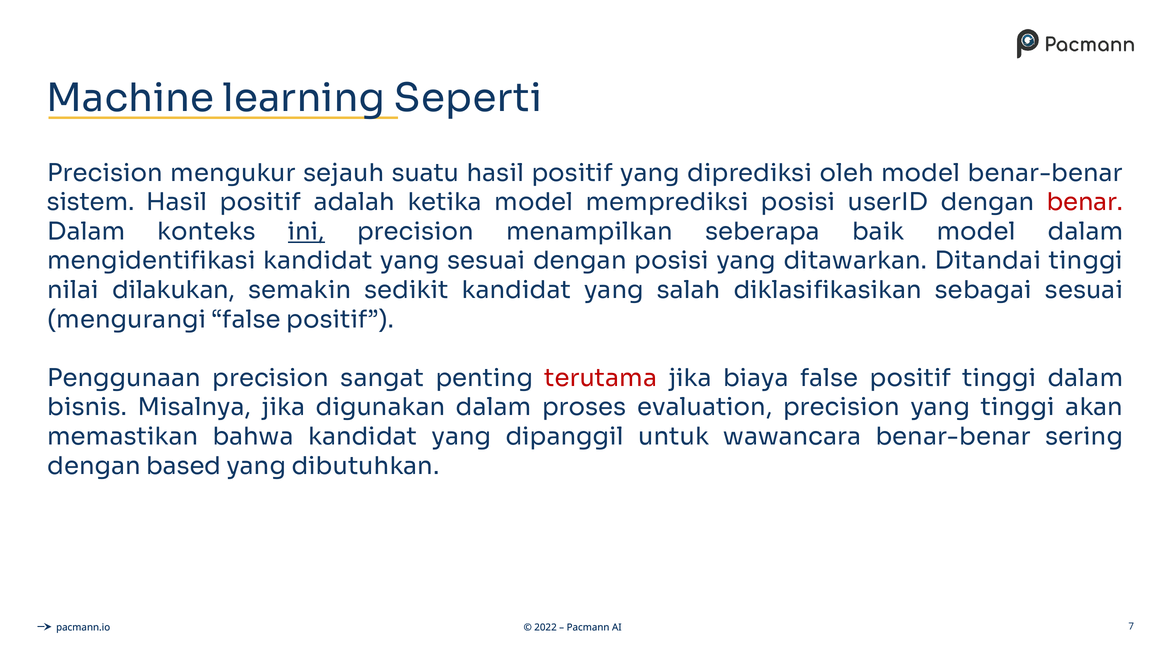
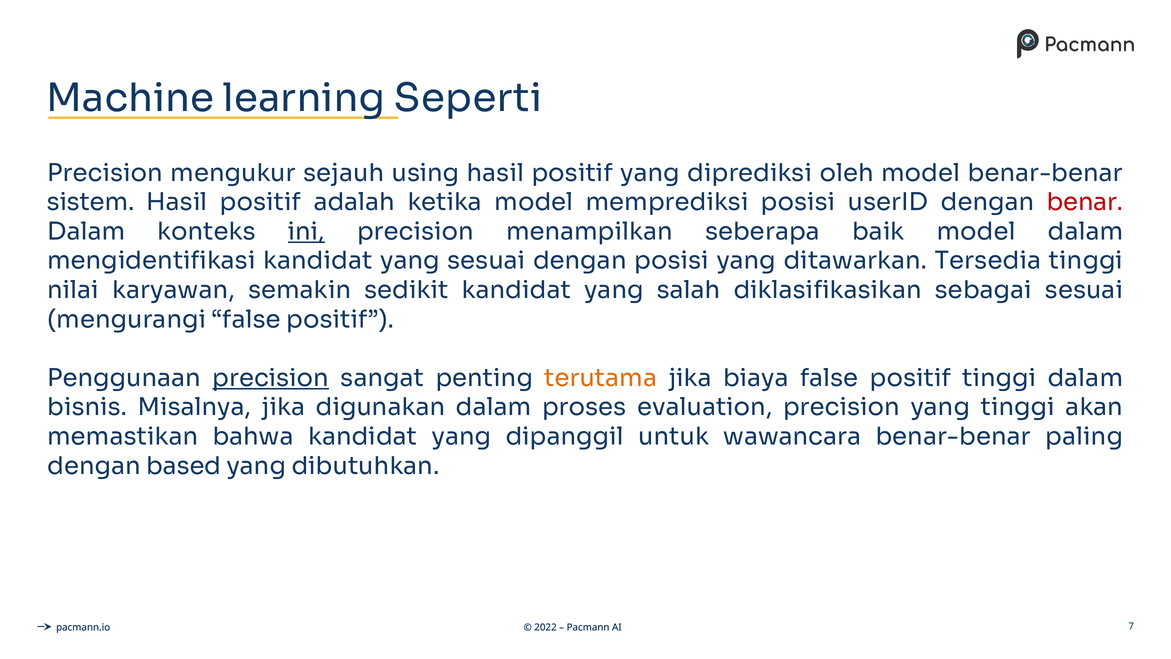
suatu: suatu -> using (426, 173)
Ditandai: Ditandai -> Tersedia (988, 261)
dilakukan: dilakukan -> karyawan (174, 290)
precision underline: none -> present (271, 378)
terutama colour: red -> orange (601, 378)
sering: sering -> paling (1084, 436)
